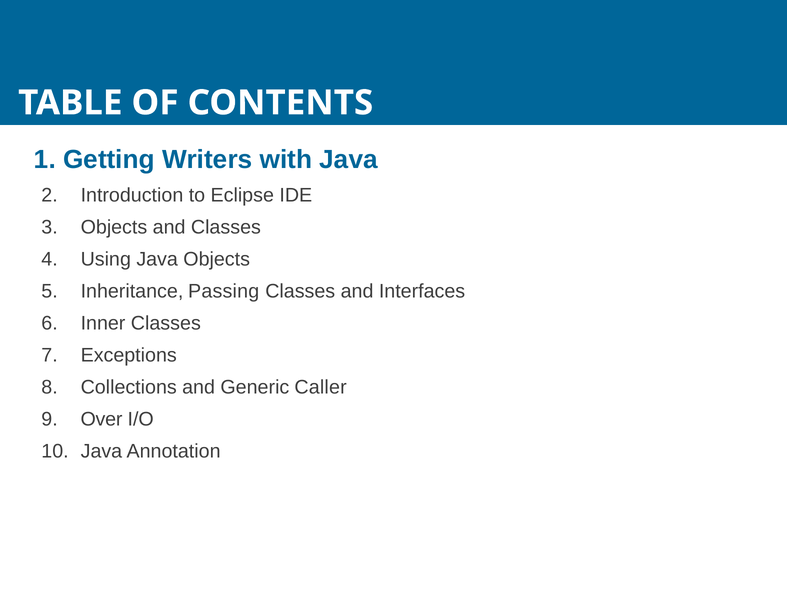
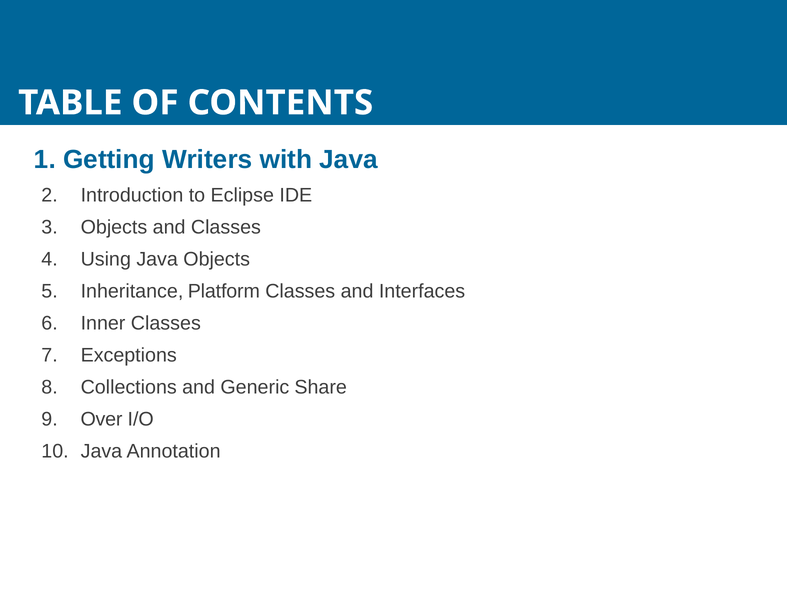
Passing: Passing -> Platform (224, 291)
Caller: Caller -> Share (321, 387)
